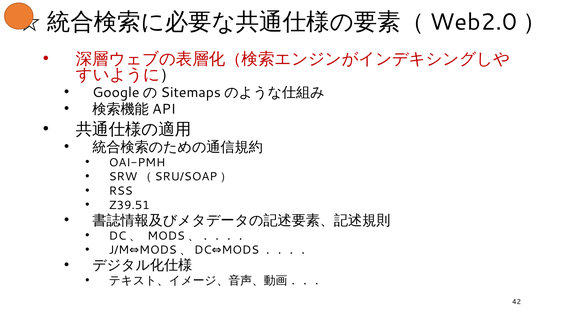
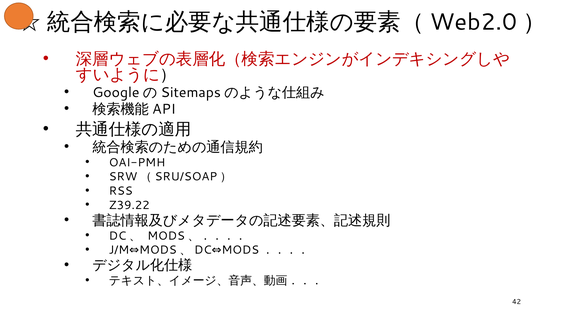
Z39.51: Z39.51 -> Z39.22 (129, 205)
